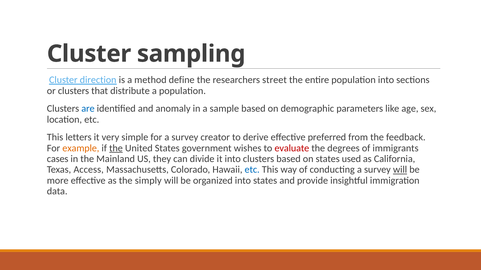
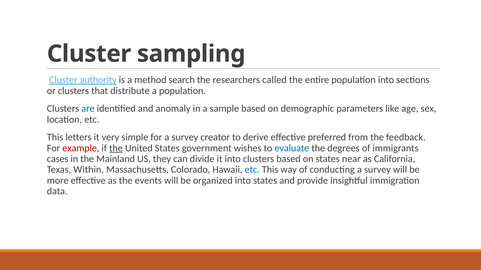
direction: direction -> authority (98, 80)
define: define -> search (182, 80)
street: street -> called (275, 80)
example colour: orange -> red (81, 148)
evaluate colour: red -> blue (292, 148)
used: used -> near (351, 159)
Access: Access -> Within (89, 170)
will underline: present -> none (400, 170)
simply: simply -> events (148, 181)
